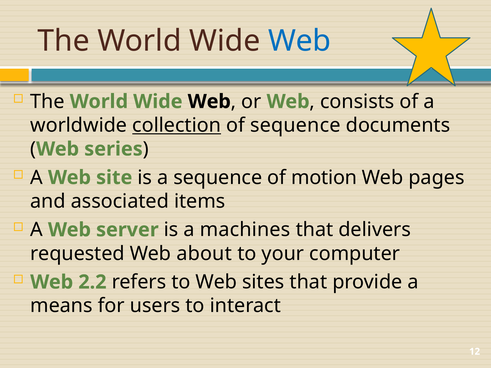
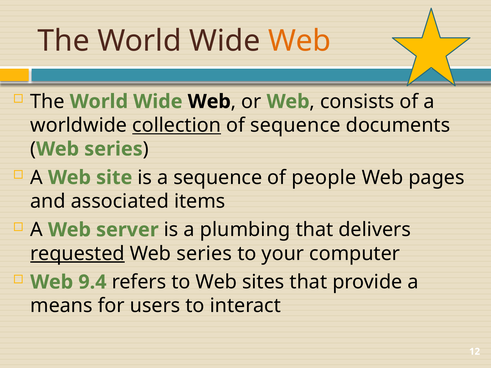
Web colour: blue -> orange (300, 41)
motion: motion -> people (324, 178)
machines: machines -> plumbing (245, 230)
requested underline: none -> present (77, 254)
about: about -> series (204, 254)
2.2: 2.2 -> 9.4 (92, 282)
